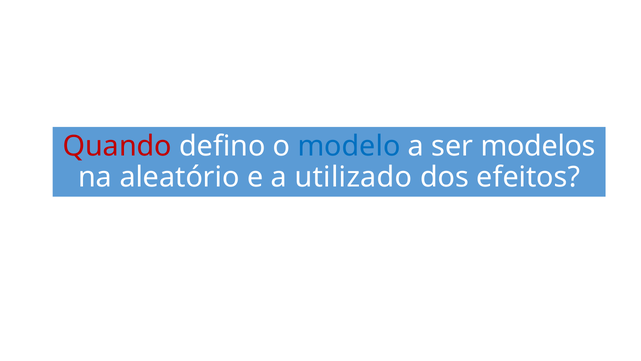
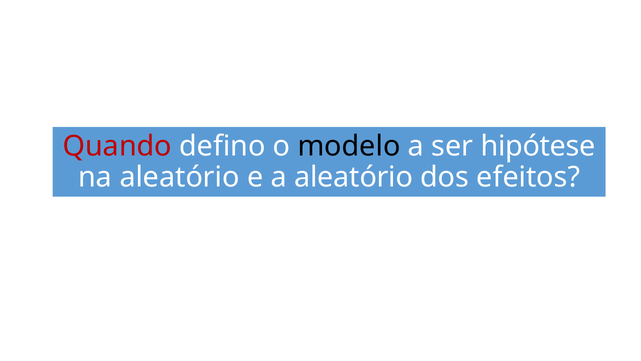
modelo colour: blue -> black (349, 146)
modelos: modelos -> hipótese (538, 146)
a utilizado: utilizado -> aleatório (354, 177)
